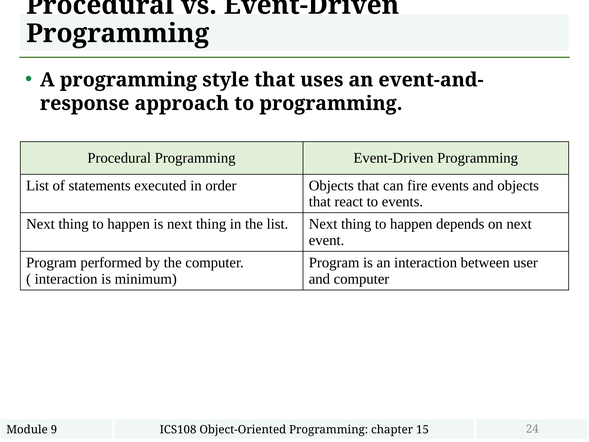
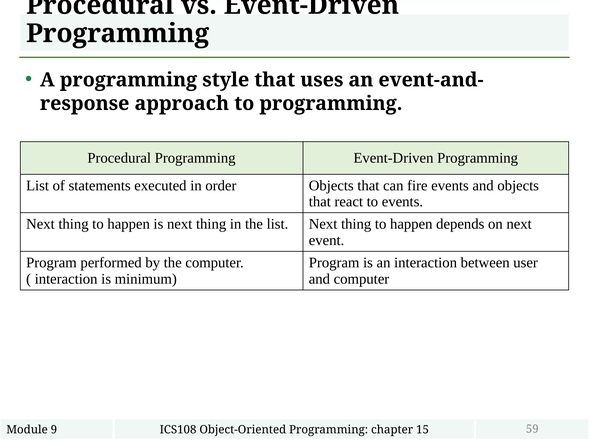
24: 24 -> 59 (532, 429)
